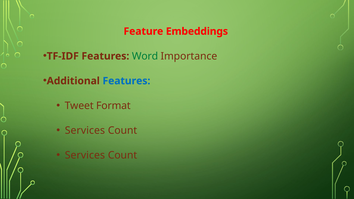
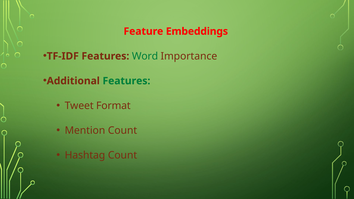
Features colour: blue -> green (126, 81)
Services: Services -> Mention (85, 131)
Services: Services -> Hashtag (85, 155)
